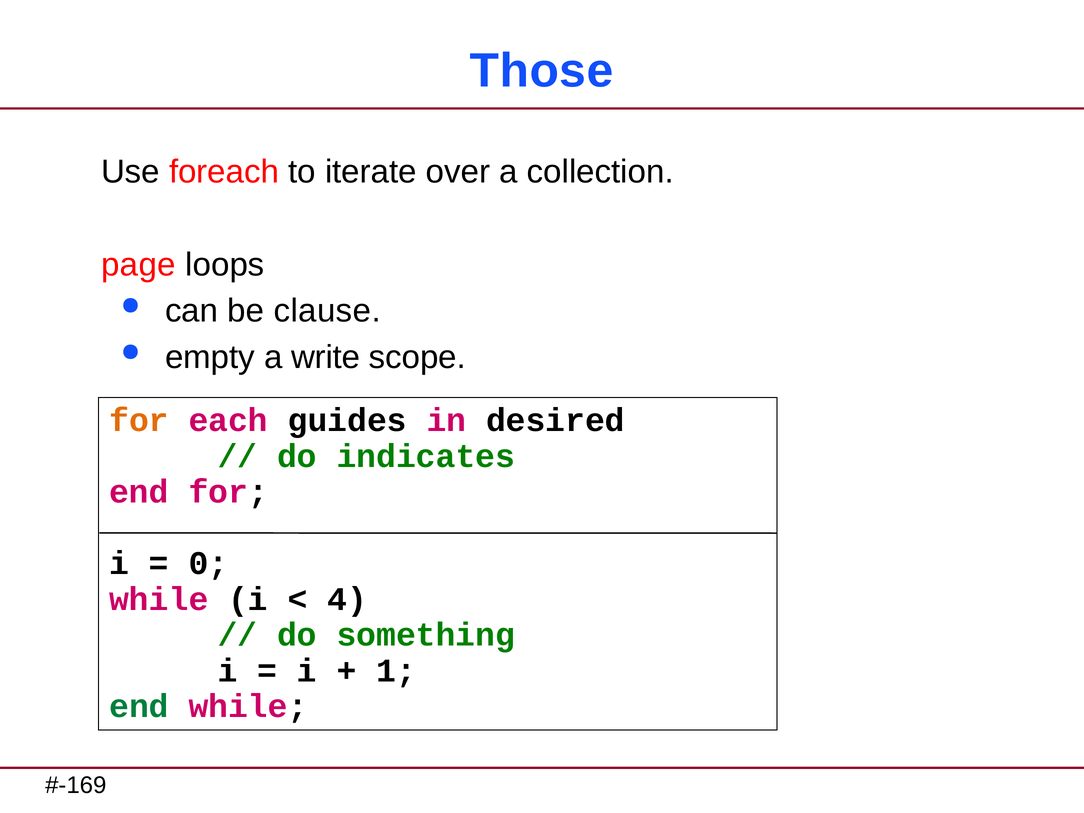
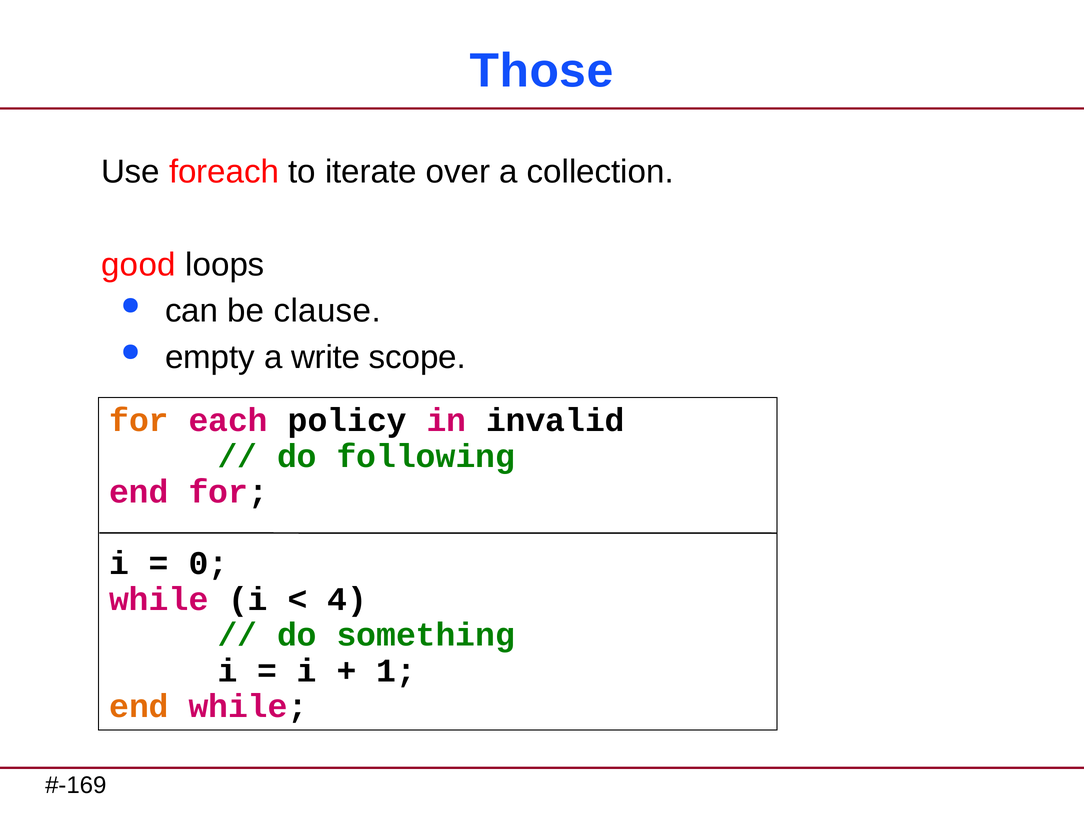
page: page -> good (139, 265)
guides: guides -> policy (347, 420)
desired: desired -> invalid (555, 420)
indicates: indicates -> following (426, 456)
end colour: green -> orange (139, 707)
